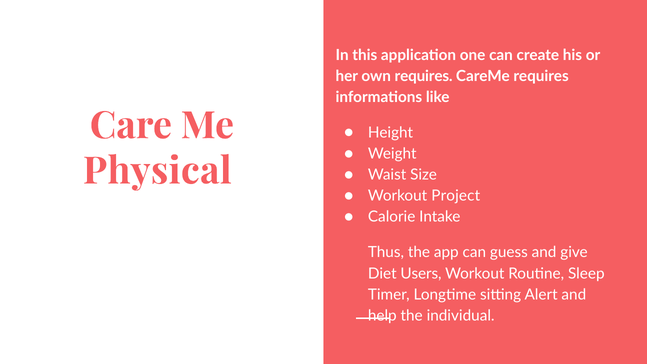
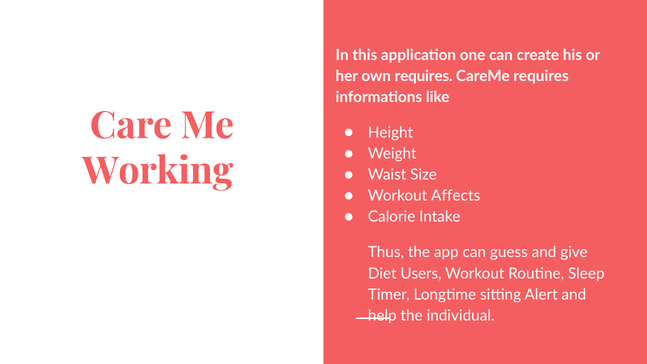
Physical: Physical -> Working (158, 171)
Project: Project -> Affects (456, 196)
